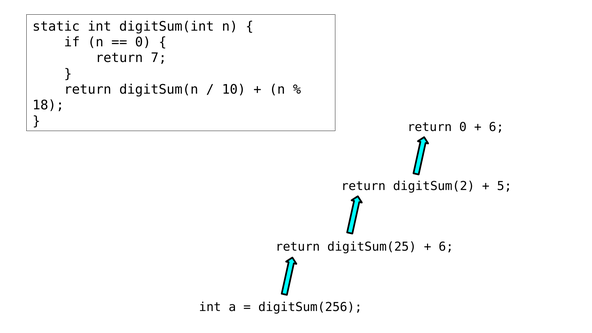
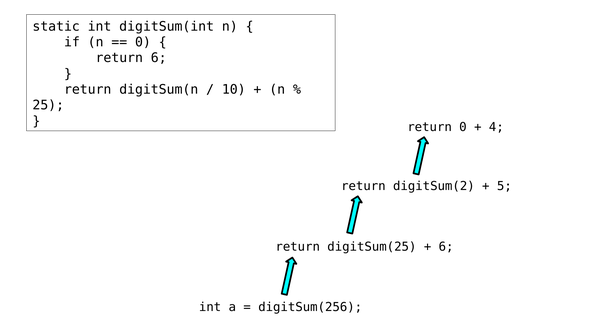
return 7: 7 -> 6 (159, 58)
18: 18 -> 25 (48, 105)
6: 6 -> 4 (496, 127)
